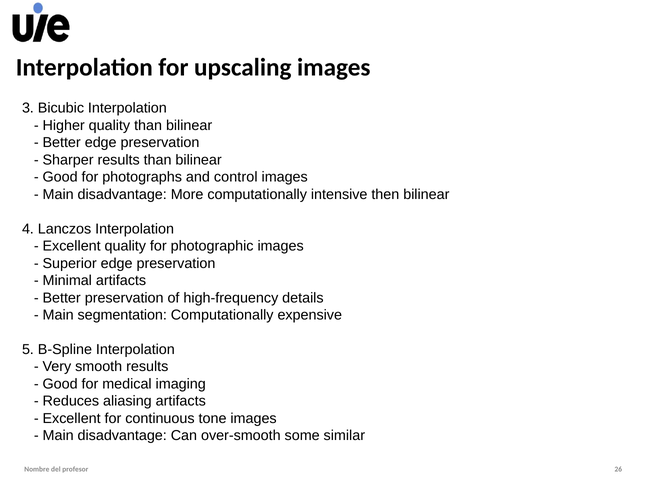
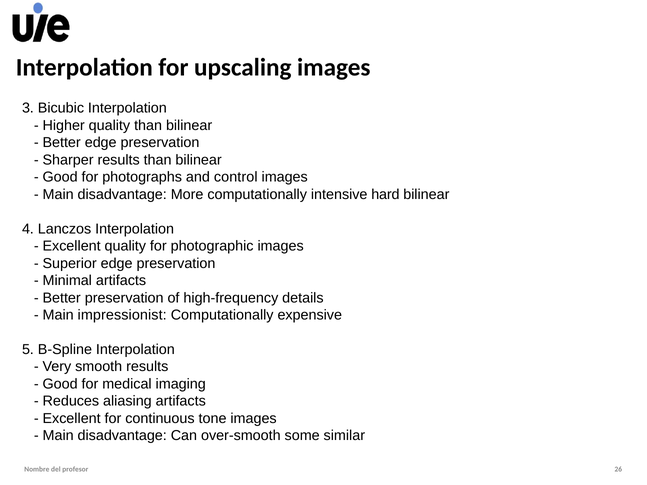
then: then -> hard (385, 194)
segmentation: segmentation -> impressionist (122, 315)
